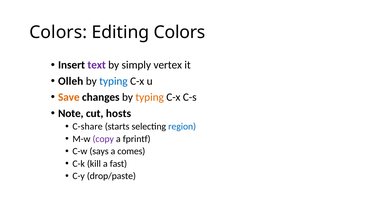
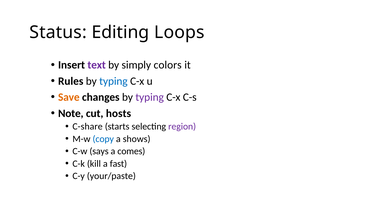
Colors: Colors -> Status (58, 32)
Editing Colors: Colors -> Loops (179, 32)
vertex: vertex -> colors (168, 65)
Olleh: Olleh -> Rules (71, 81)
typing colour: orange -> purple (150, 97)
region colour: blue -> purple (182, 127)
copy colour: purple -> blue (103, 139)
fprintf: fprintf -> shows (137, 139)
drop/paste: drop/paste -> your/paste (111, 176)
